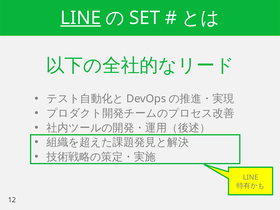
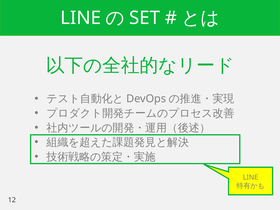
LINE underline: present -> none (81, 18)
